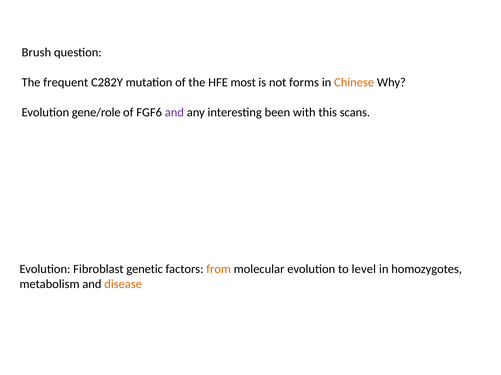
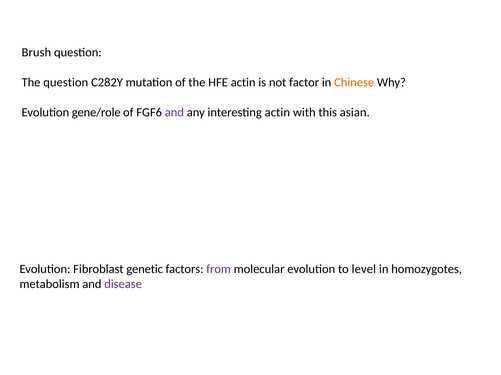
The frequent: frequent -> question (66, 83)
HFE most: most -> actin (243, 83)
forms: forms -> factor (304, 83)
interesting been: been -> actin (277, 113)
scans: scans -> asian (355, 113)
from colour: orange -> purple (219, 270)
disease colour: orange -> purple (123, 285)
